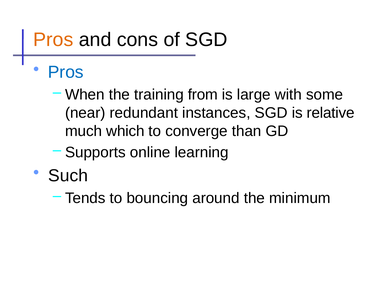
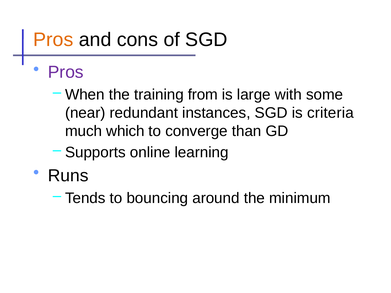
Pros colour: blue -> purple (66, 72)
relative: relative -> criteria (330, 113)
Such: Such -> Runs (68, 176)
